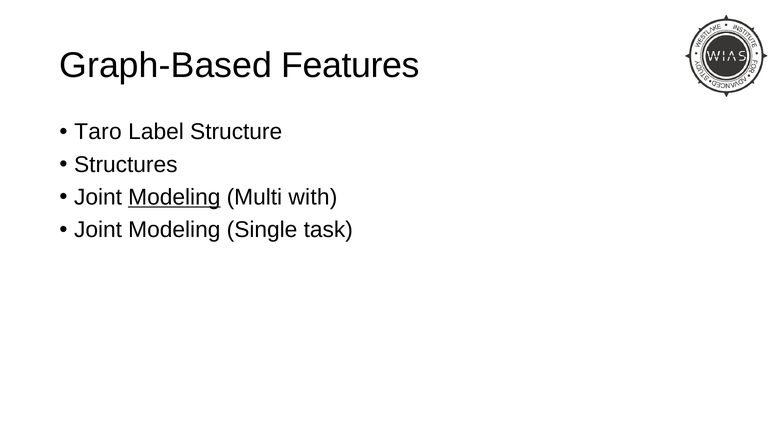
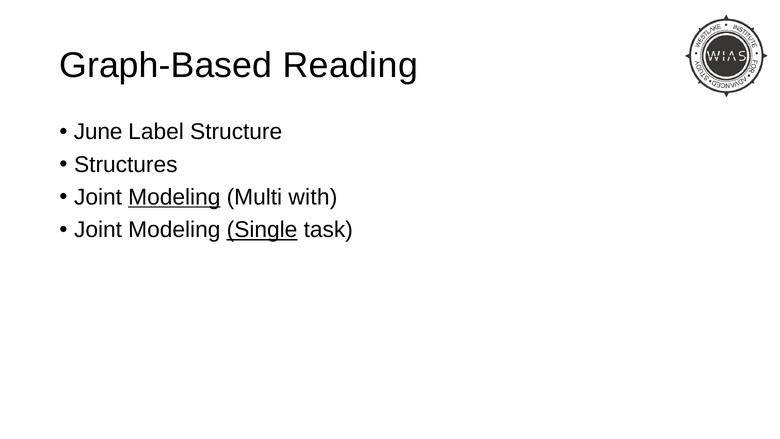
Features: Features -> Reading (350, 66)
Taro: Taro -> June (98, 132)
Single underline: none -> present (262, 230)
